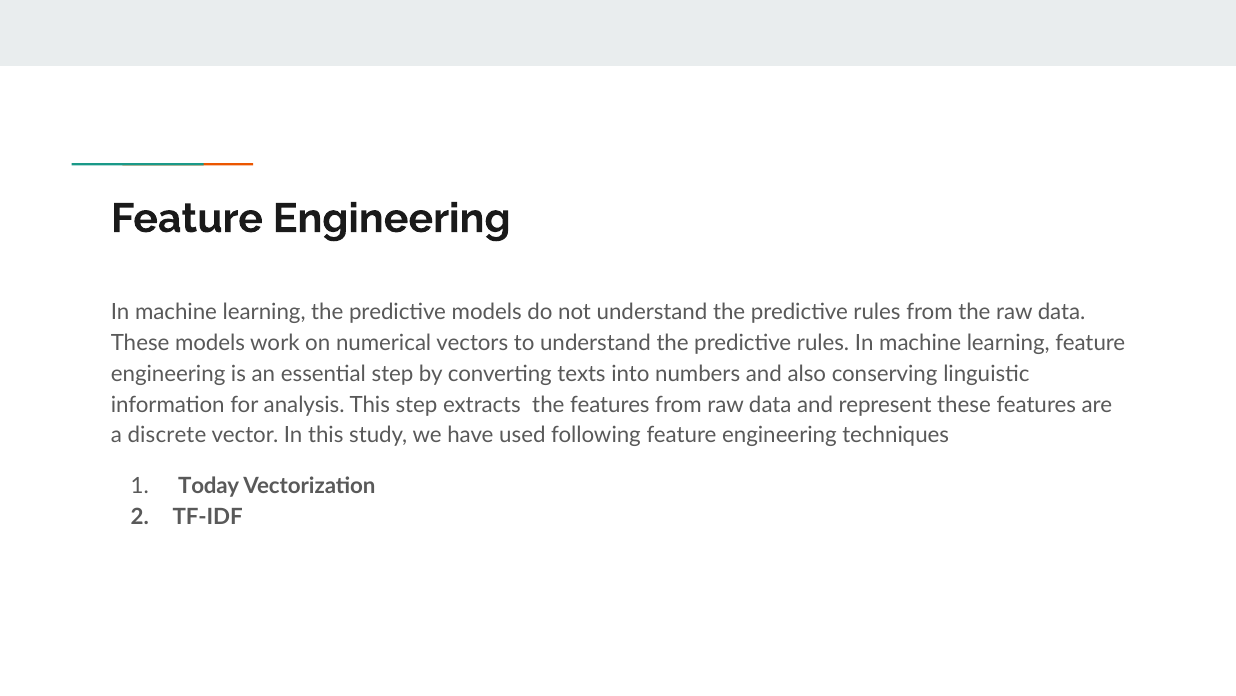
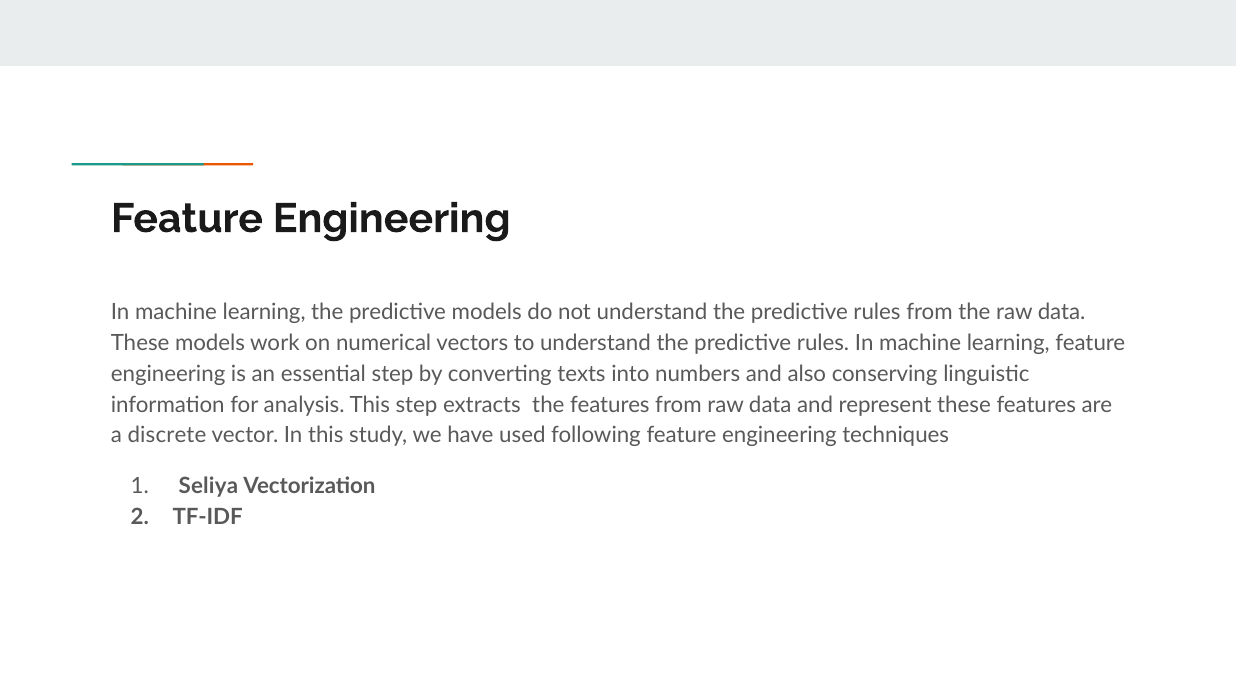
Today: Today -> Seliya (208, 486)
